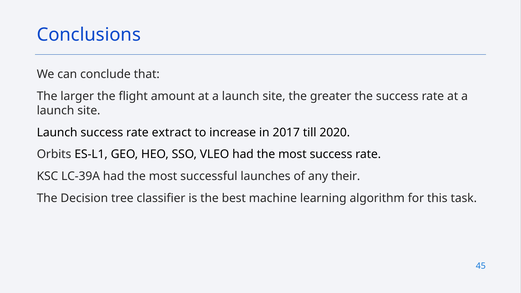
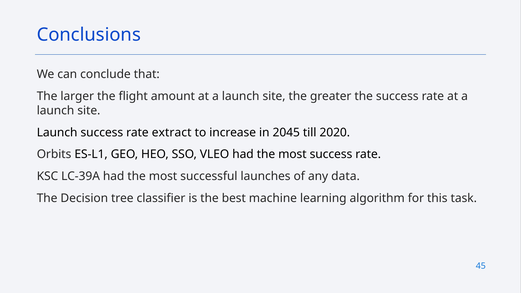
2017: 2017 -> 2045 (286, 132)
their: their -> data (346, 176)
